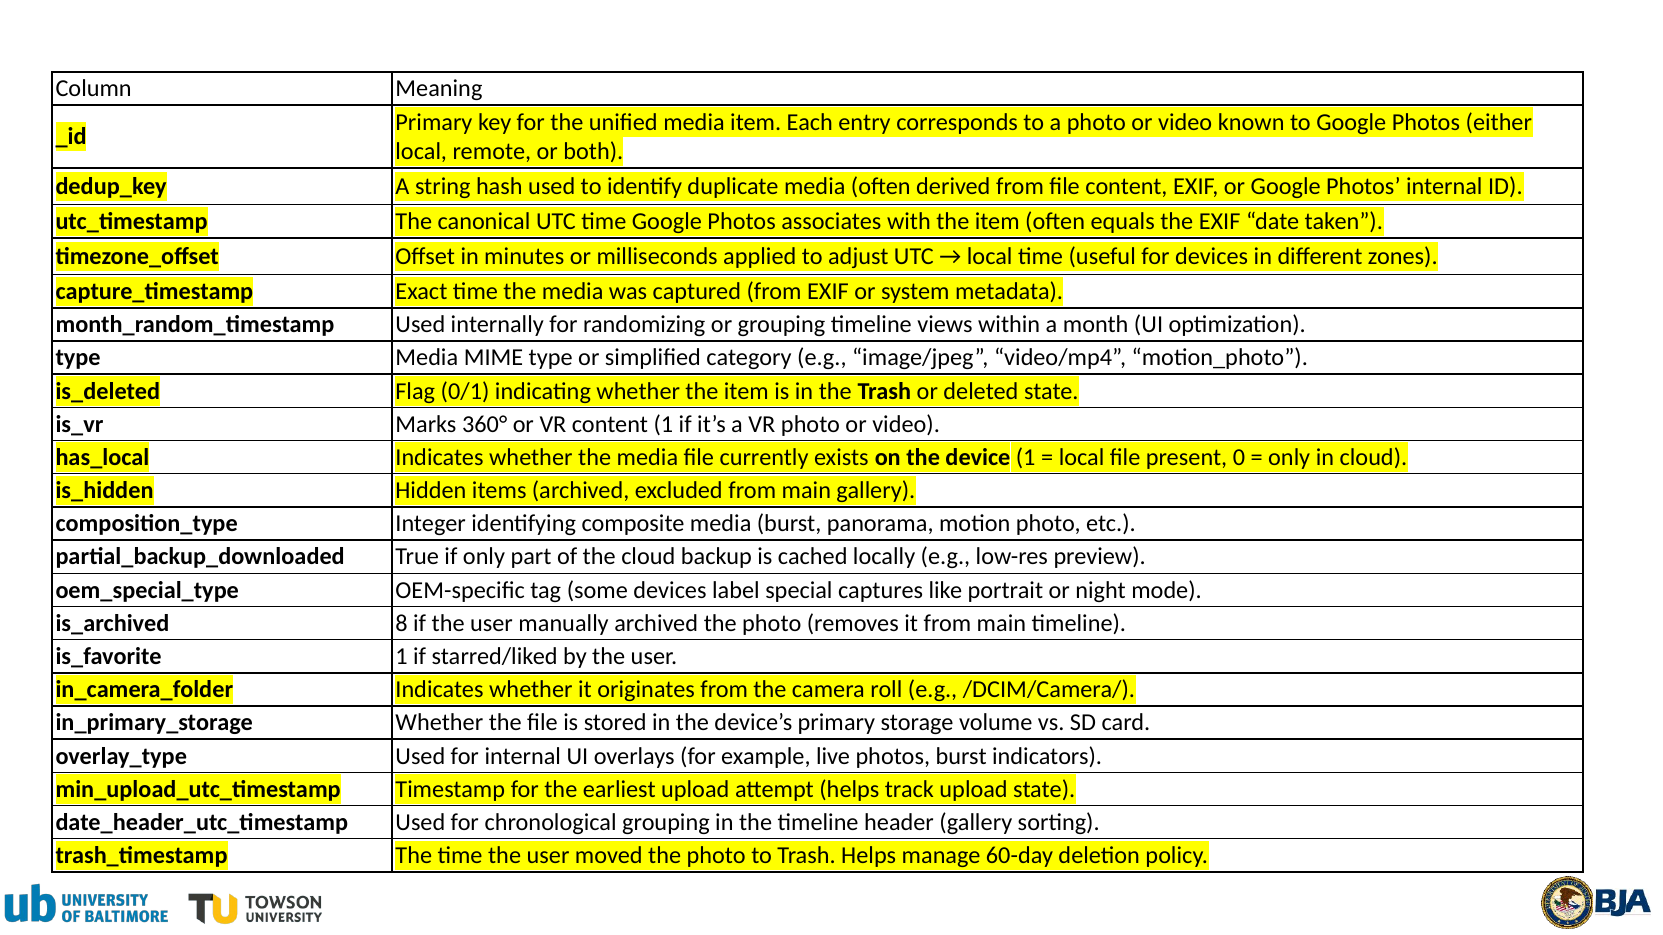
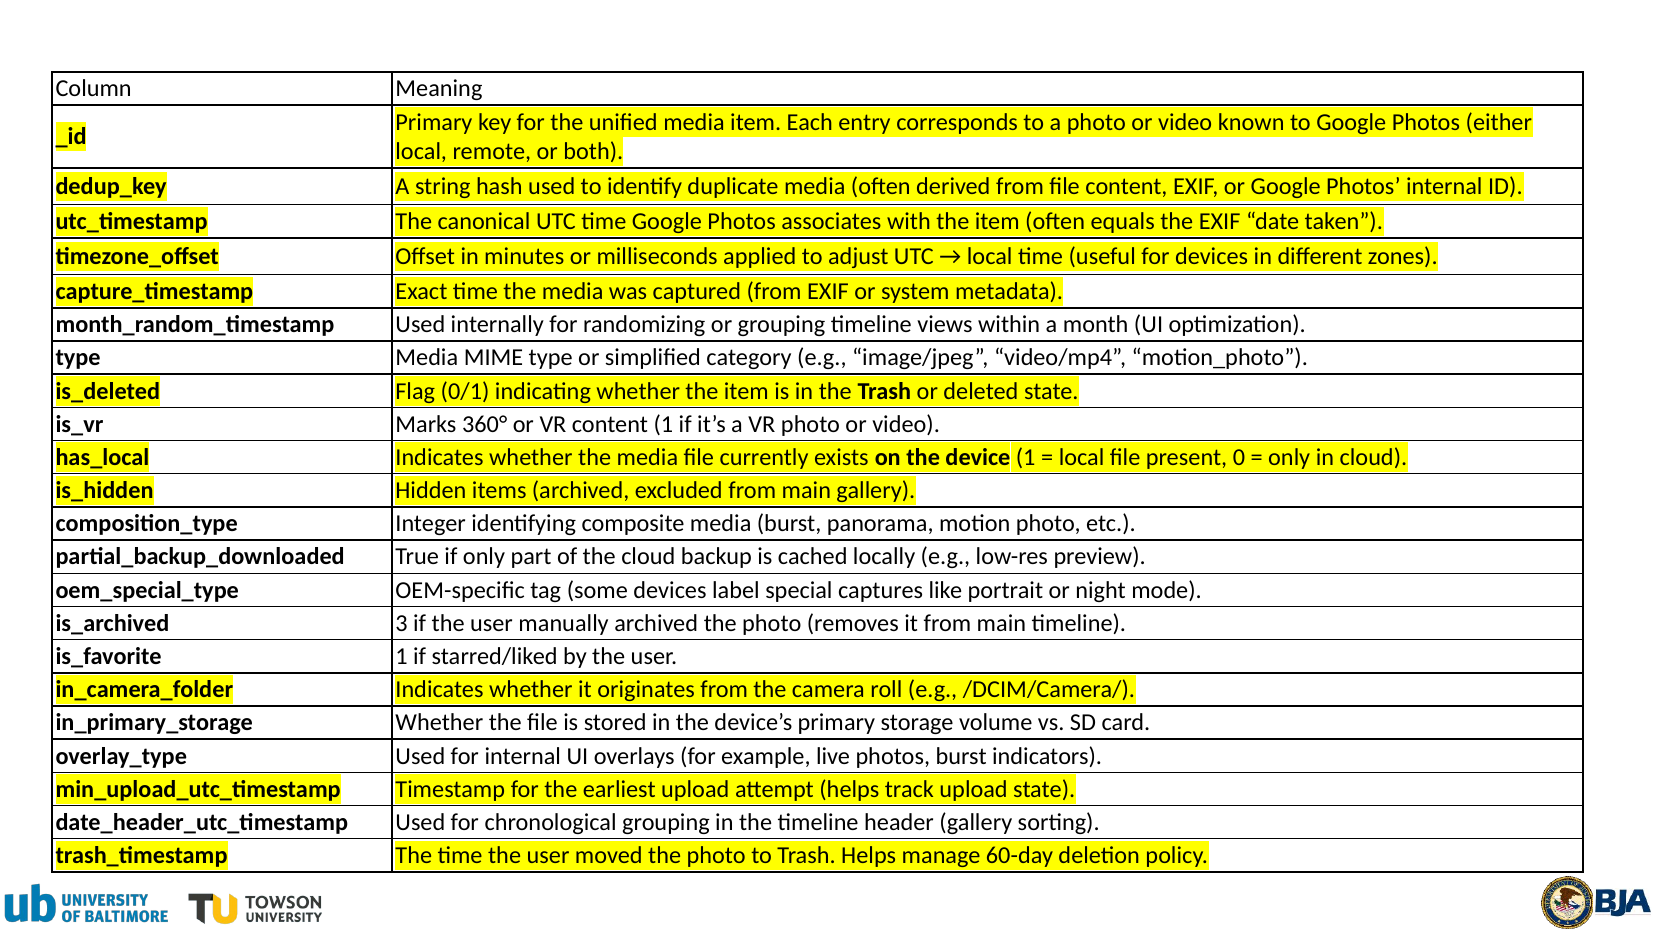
8: 8 -> 3 (402, 624)
